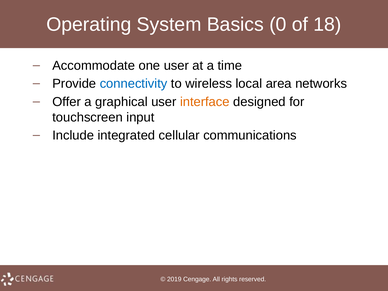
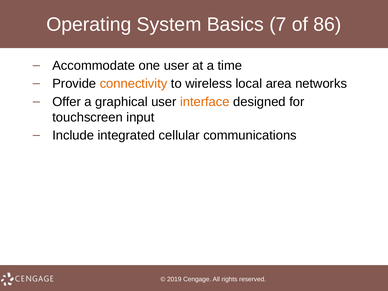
0: 0 -> 7 (278, 25)
18: 18 -> 86 (327, 25)
connectivity colour: blue -> orange (134, 84)
